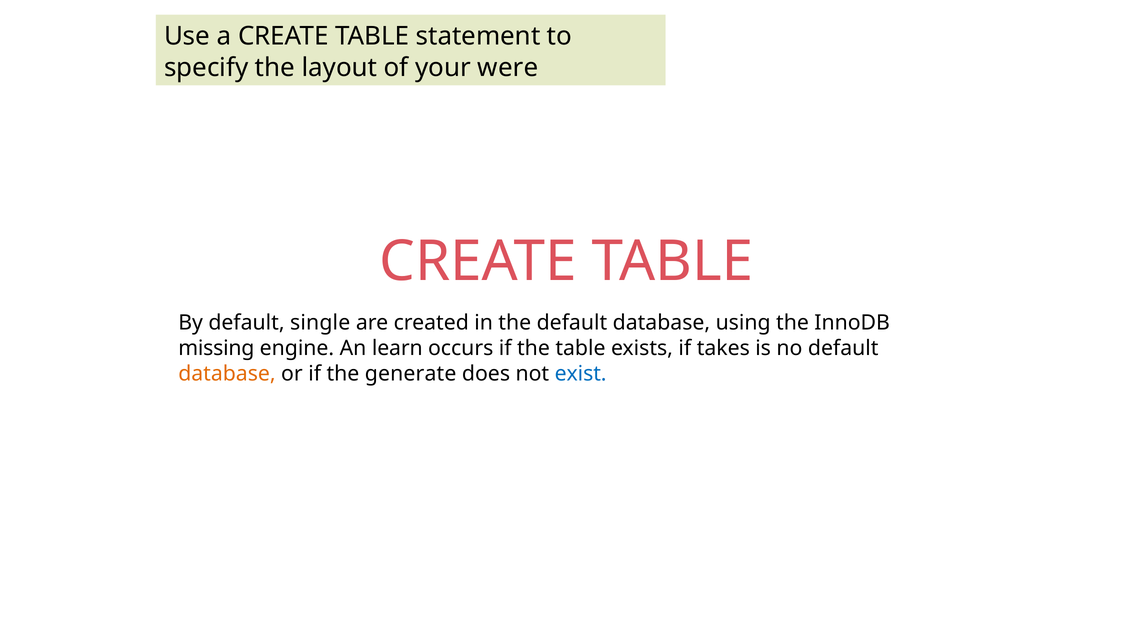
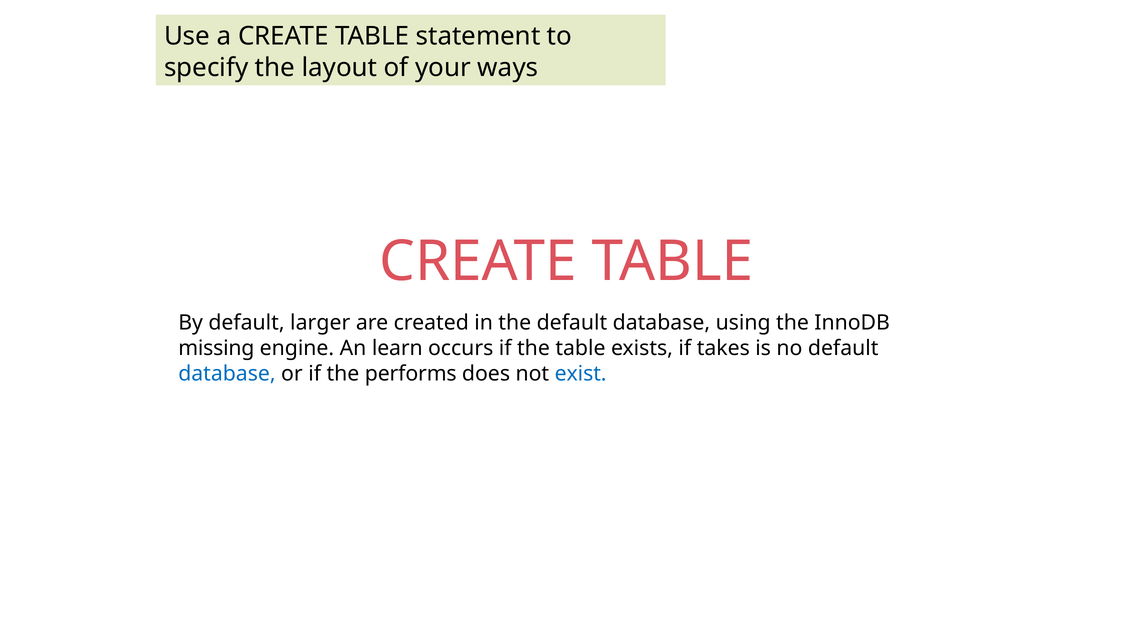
were: were -> ways (508, 67)
single: single -> larger (320, 323)
database colour: orange -> blue (227, 374)
generate: generate -> performs (411, 374)
